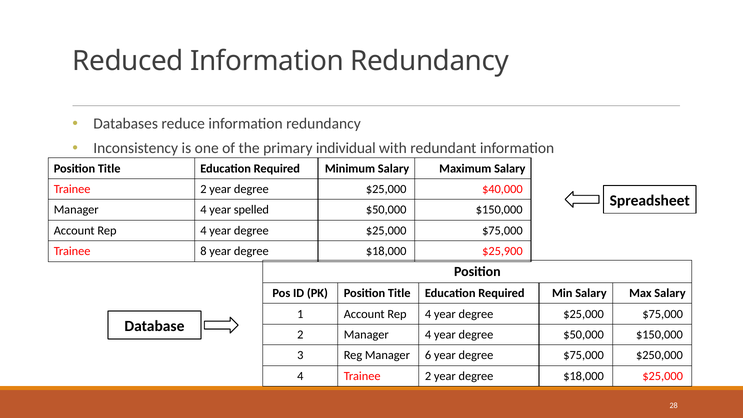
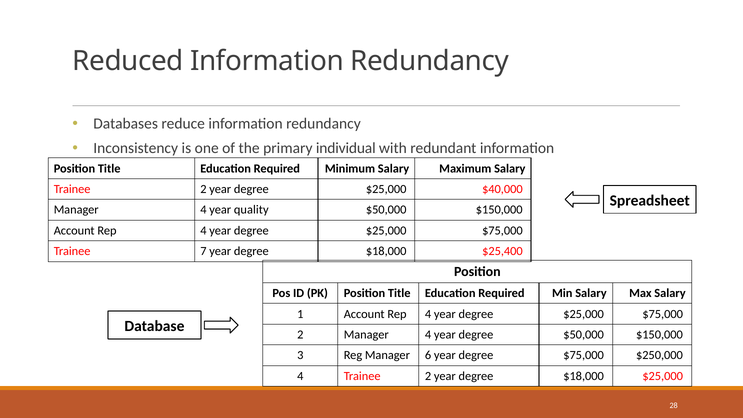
spelled: spelled -> quality (251, 210)
8: 8 -> 7 (203, 251)
$25,900: $25,900 -> $25,400 (502, 251)
